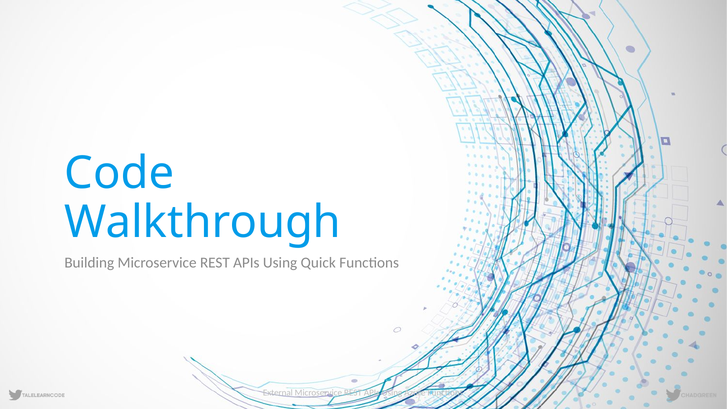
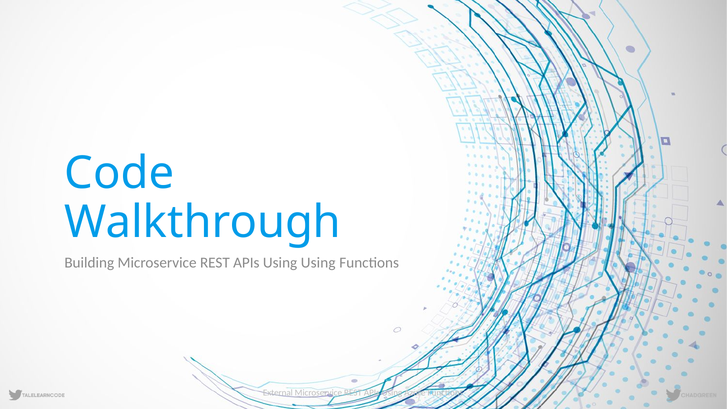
Using Quick: Quick -> Using (318, 262)
